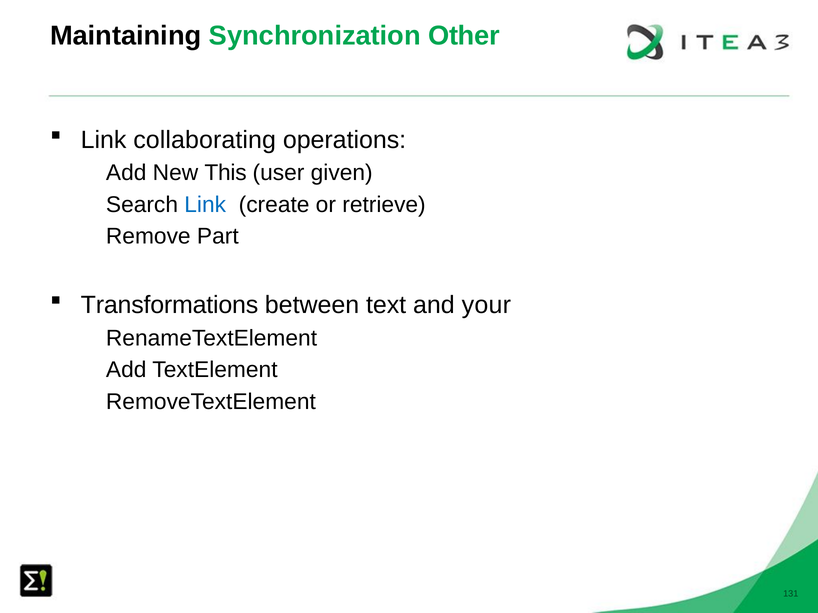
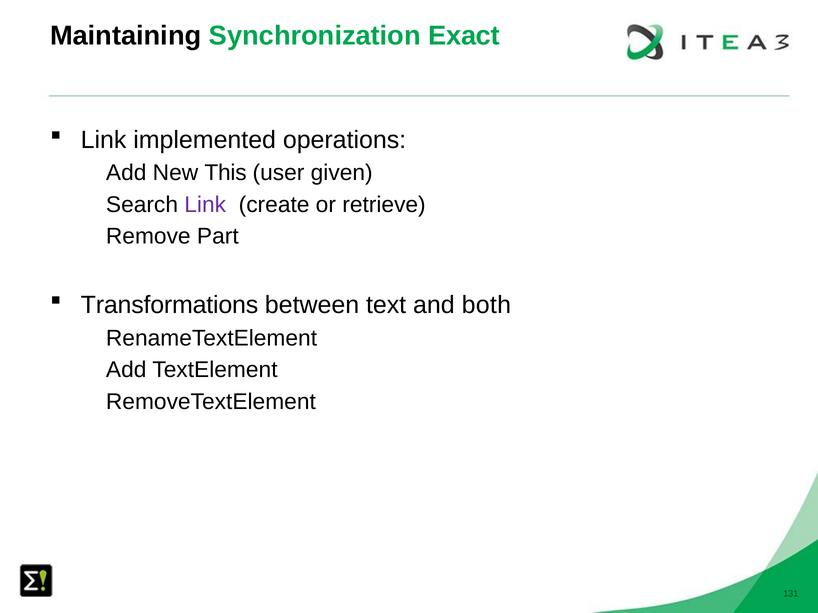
Other: Other -> Exact (464, 36)
collaborating: collaborating -> implemented (205, 140)
Link colour: blue -> purple (205, 205)
your: your -> both (486, 305)
